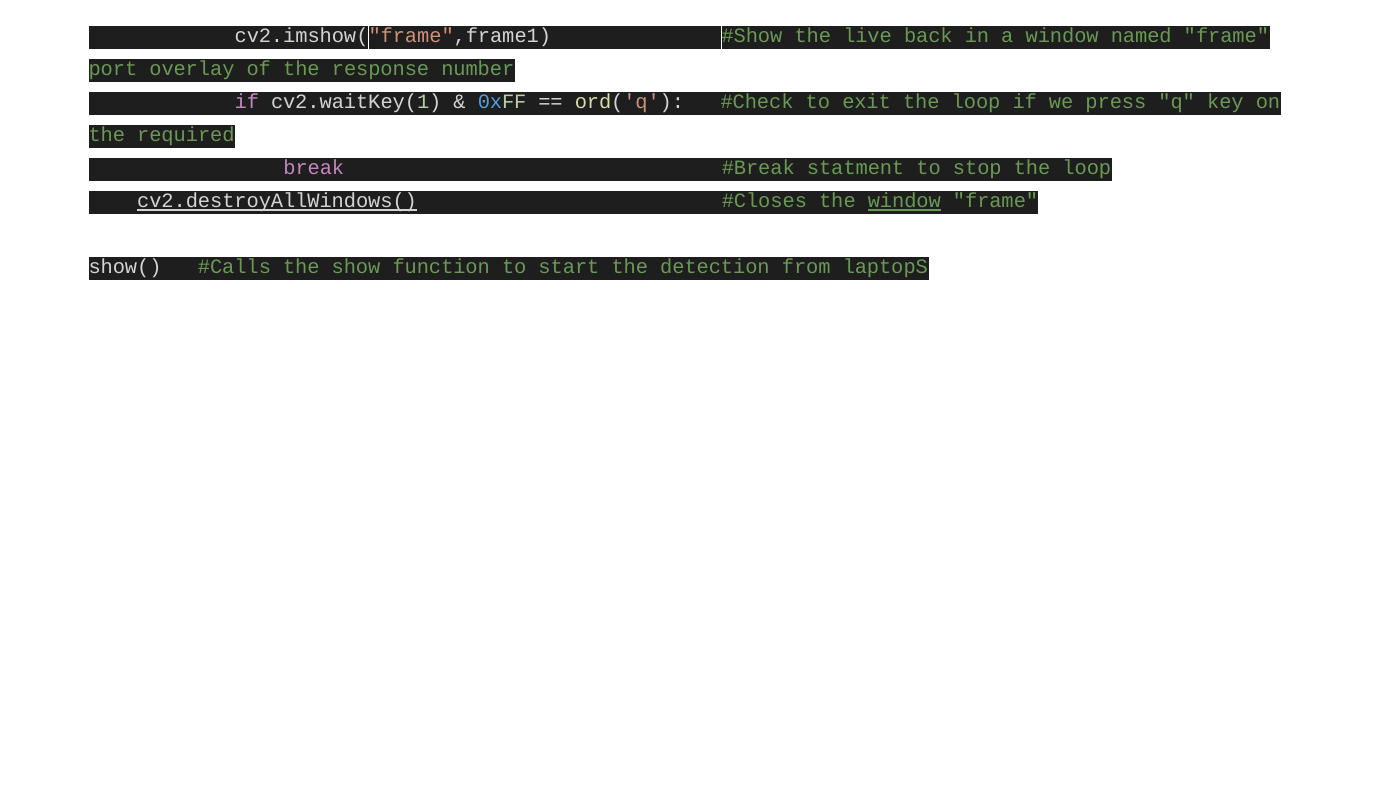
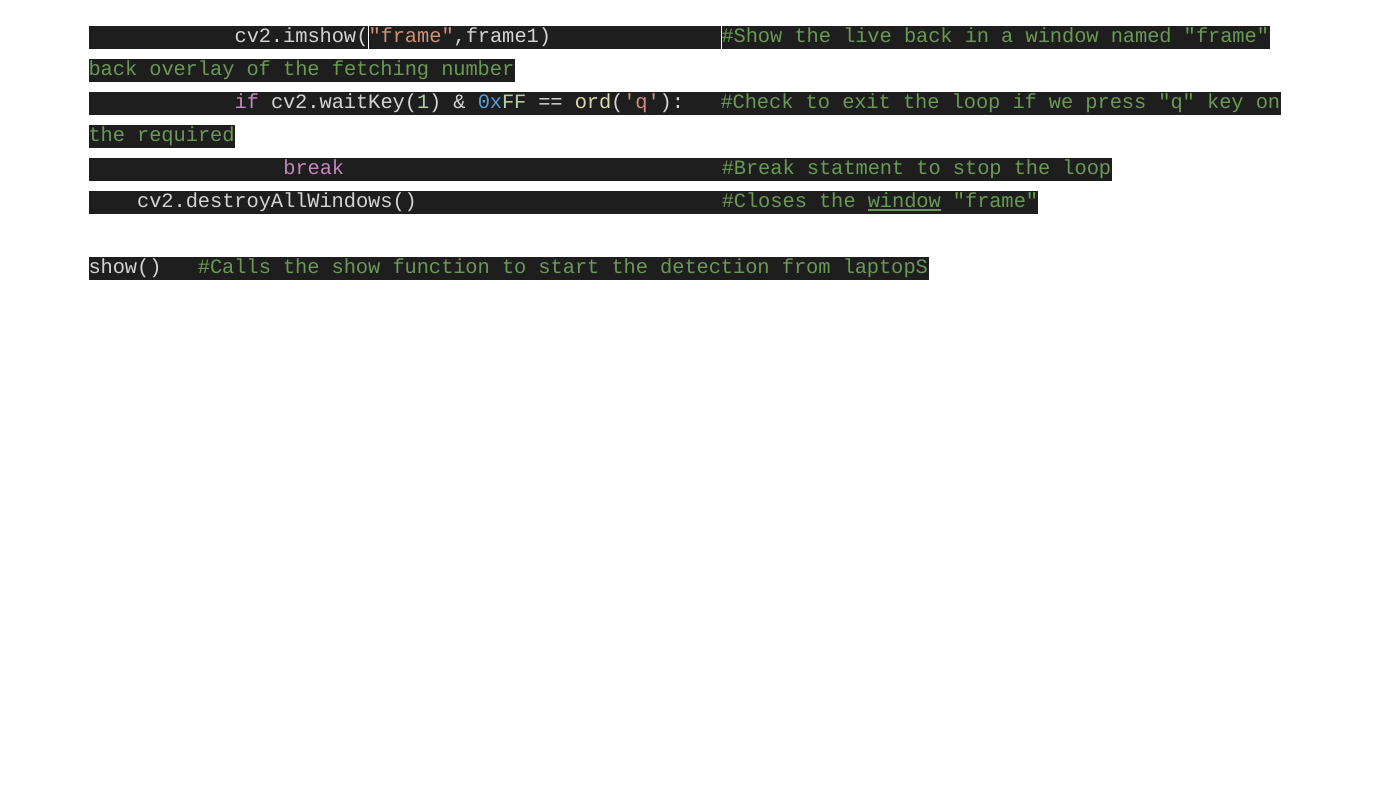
port: port -> back (113, 69)
response: response -> fetching (381, 69)
cv2.destroyAllWindows( underline: present -> none (277, 201)
